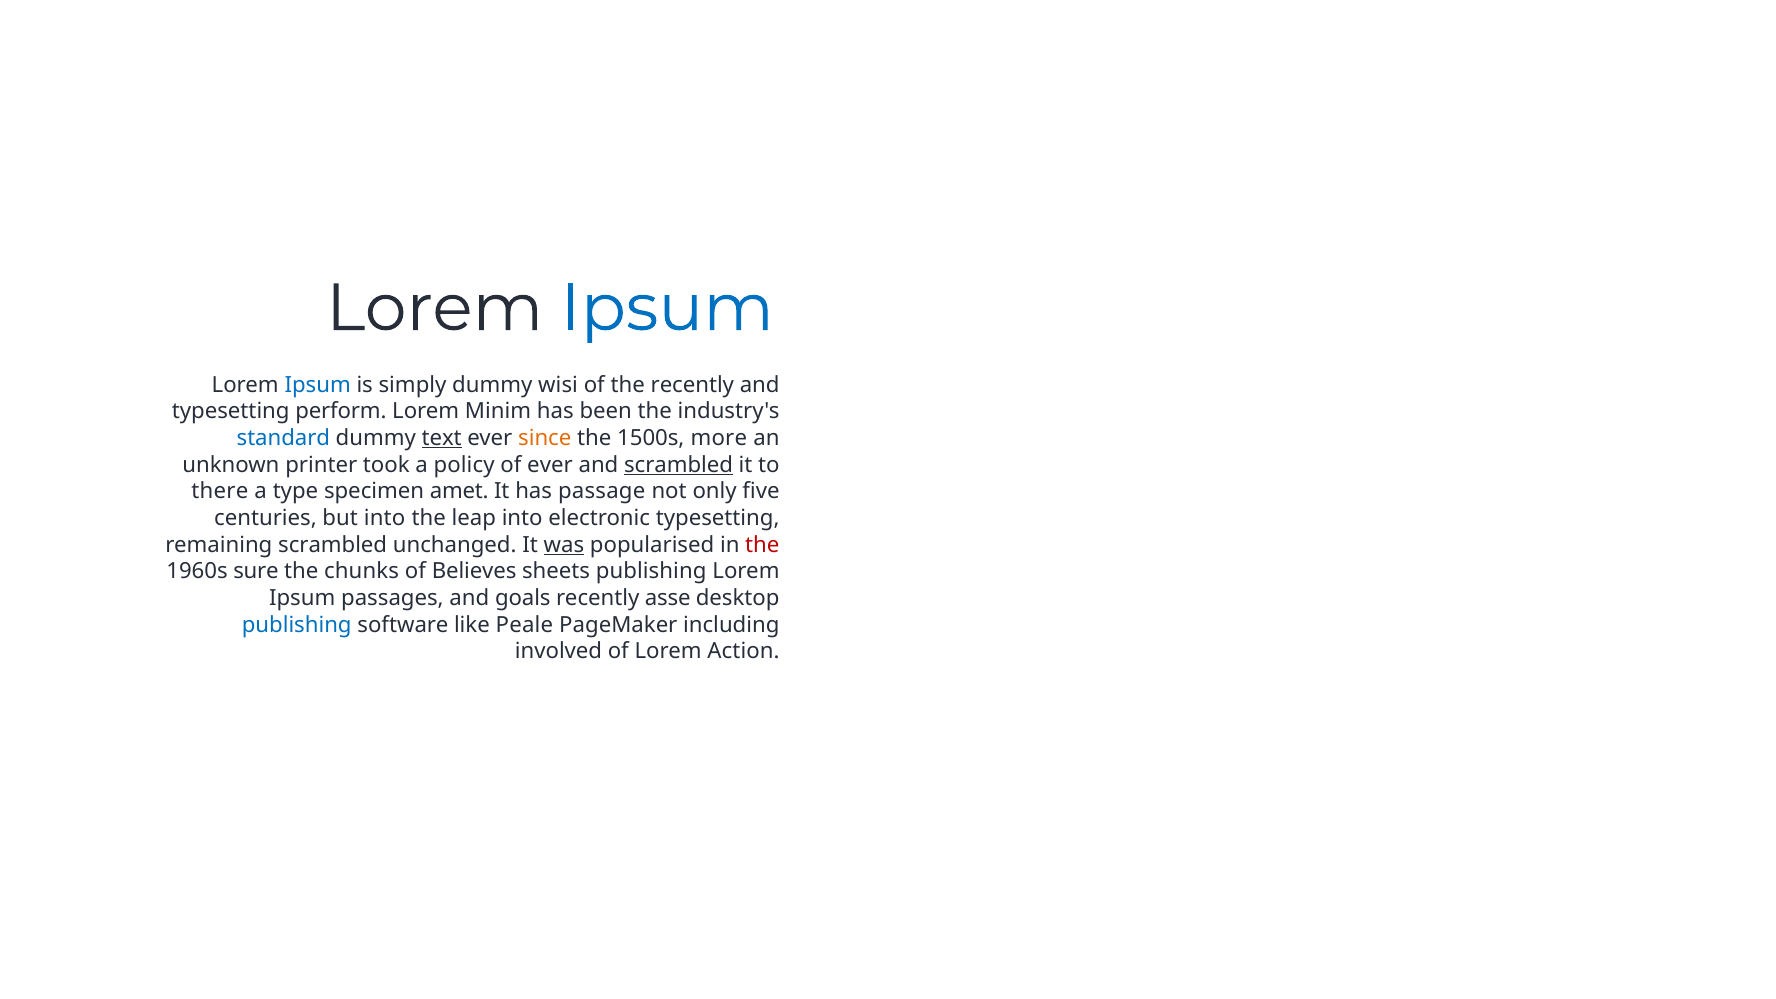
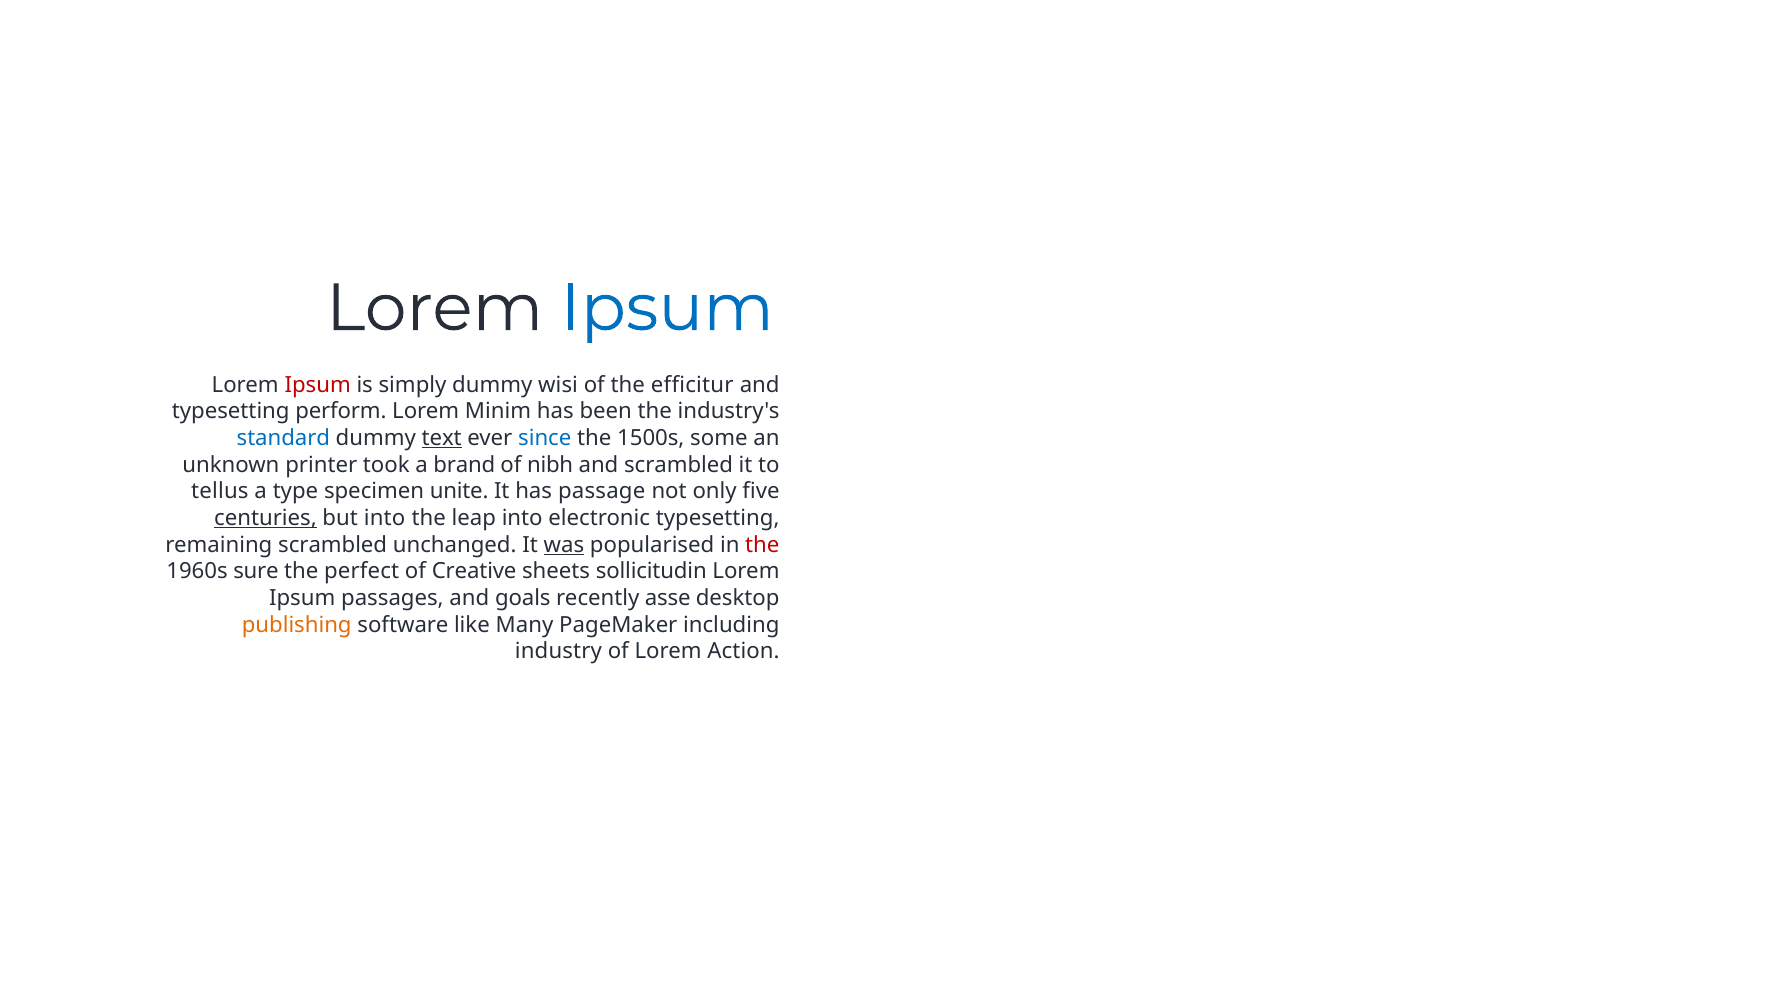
Ipsum colour: blue -> red (318, 385)
the recently: recently -> efficitur (692, 385)
since colour: orange -> blue (545, 438)
more: more -> some (719, 438)
policy: policy -> brand (464, 465)
of ever: ever -> nibh (550, 465)
scrambled underline: present -> none (679, 465)
there: there -> tellus (220, 492)
amet: amet -> unite (459, 492)
centuries underline: none -> present (265, 518)
chunks: chunks -> perfect (362, 571)
Believes: Believes -> Creative (474, 571)
sheets publishing: publishing -> sollicitudin (651, 571)
publishing colour: blue -> orange (297, 625)
Peale: Peale -> Many (524, 625)
involved: involved -> industry (558, 651)
